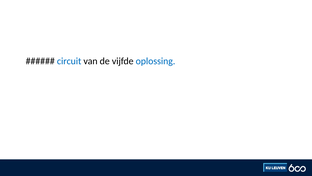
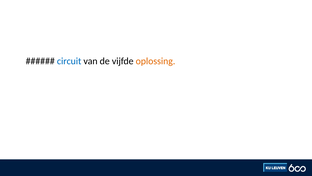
oplossing colour: blue -> orange (156, 61)
